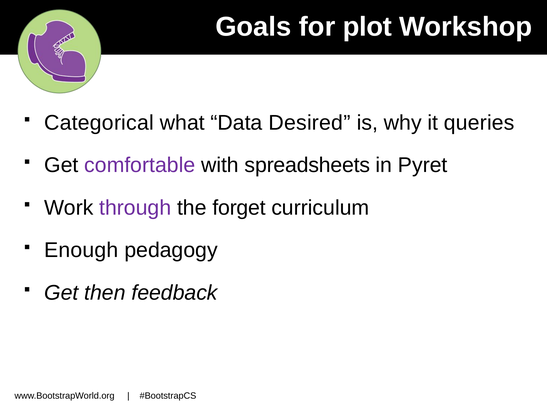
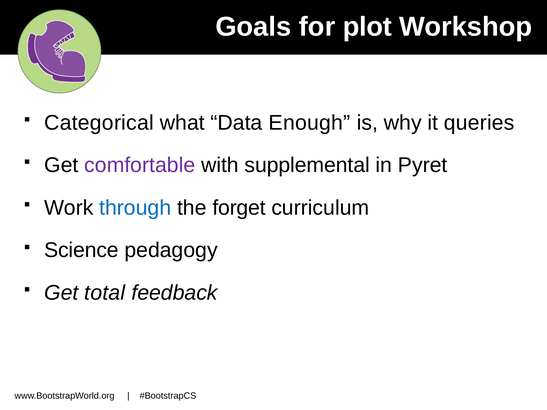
Desired: Desired -> Enough (309, 123)
spreadsheets: spreadsheets -> supplemental (307, 165)
through colour: purple -> blue (135, 208)
Enough: Enough -> Science (81, 250)
then: then -> total (105, 293)
